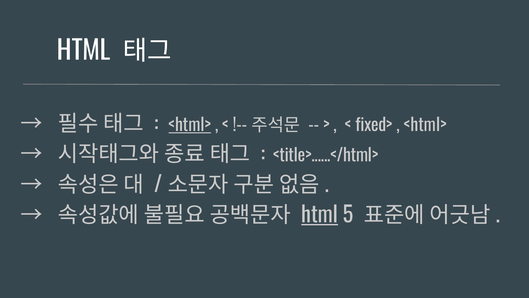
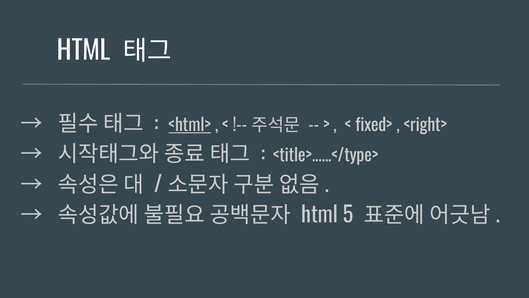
<html>: <html> -> <right> (425, 125)
<title>......</html>: <title>......</html> -> <title>......</type> (326, 156)
html underline: present -> none (320, 215)
